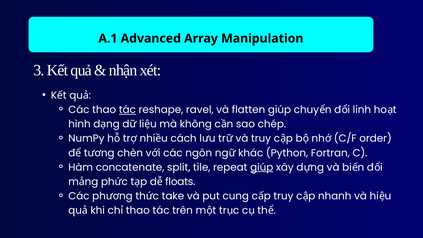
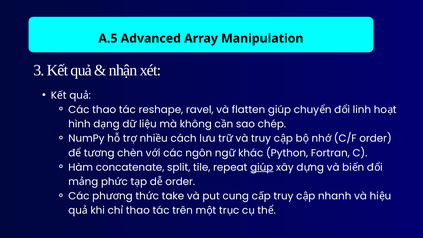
A.1: A.1 -> A.5 (108, 38)
tác underline: present -> none (127, 110)
floats: floats -> order (180, 182)
